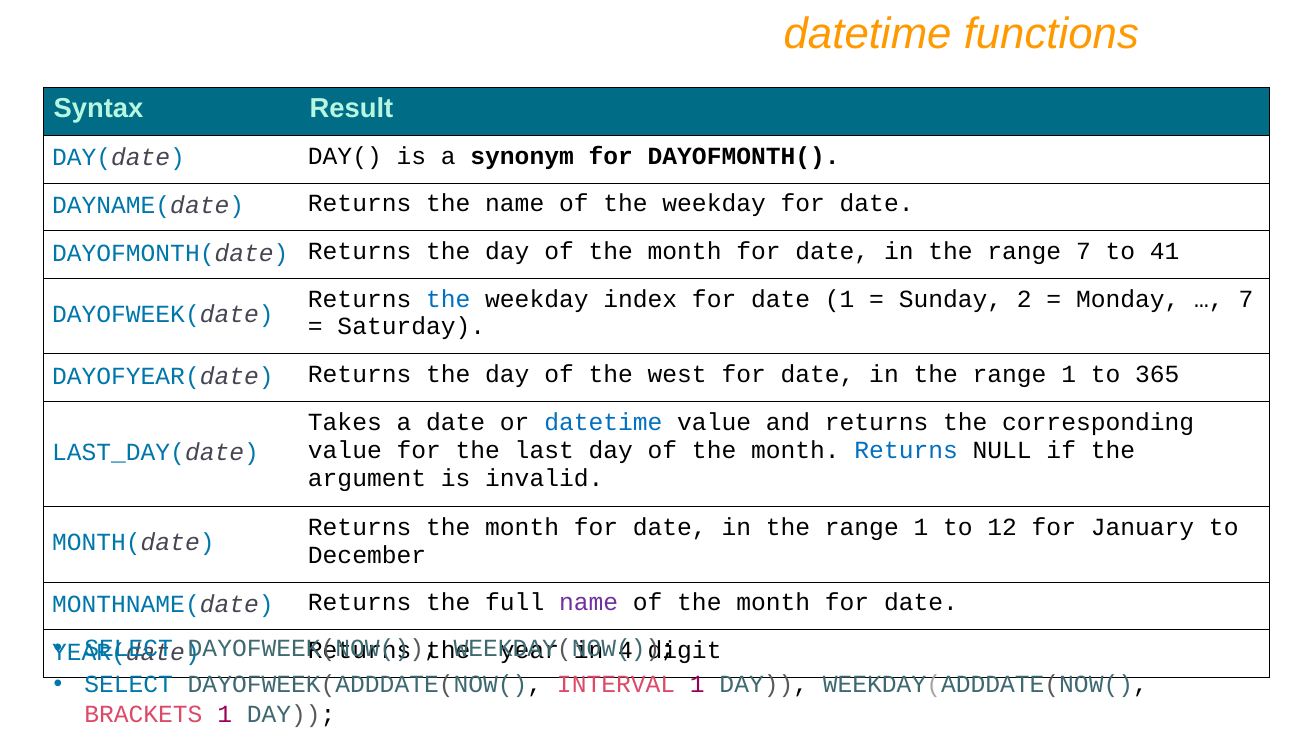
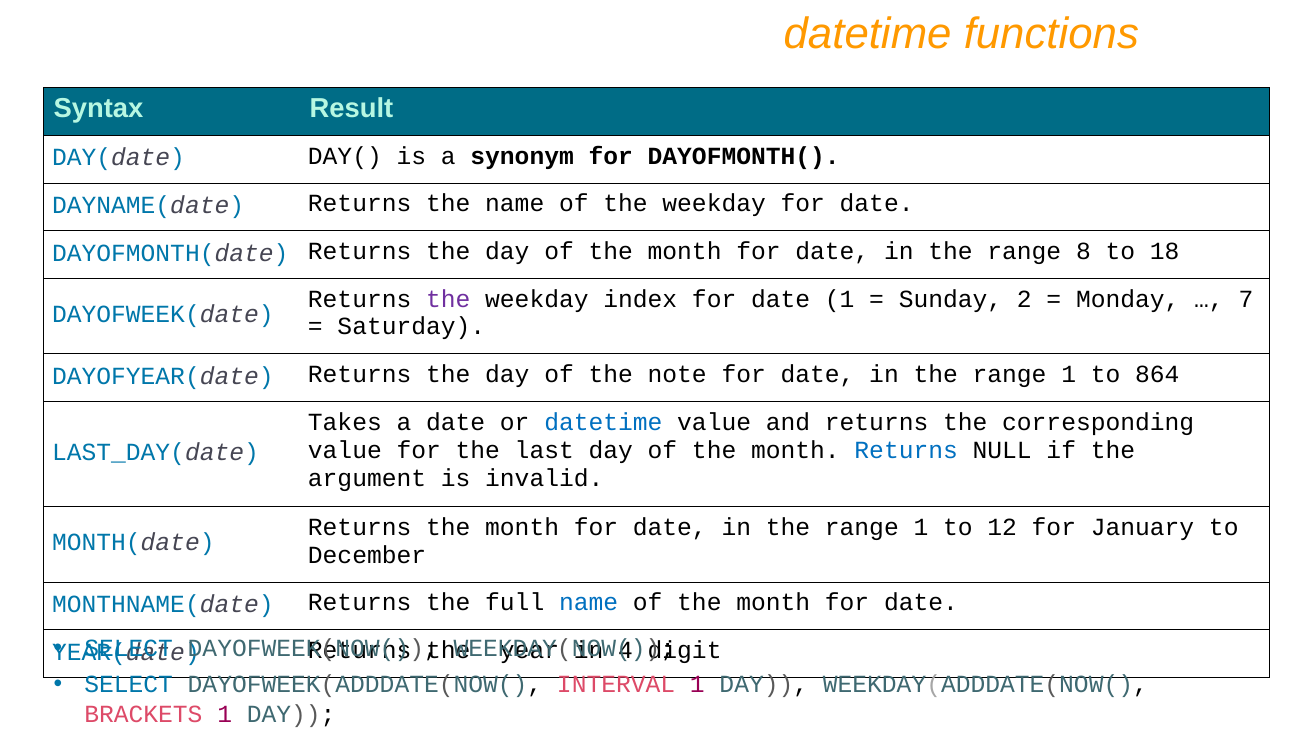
range 7: 7 -> 8 (1083, 251)
41: 41 -> 18 (1165, 251)
the colour: blue -> purple (448, 299)
west: west -> note (677, 374)
365: 365 -> 864 (1157, 374)
name colour: purple -> blue (589, 602)
